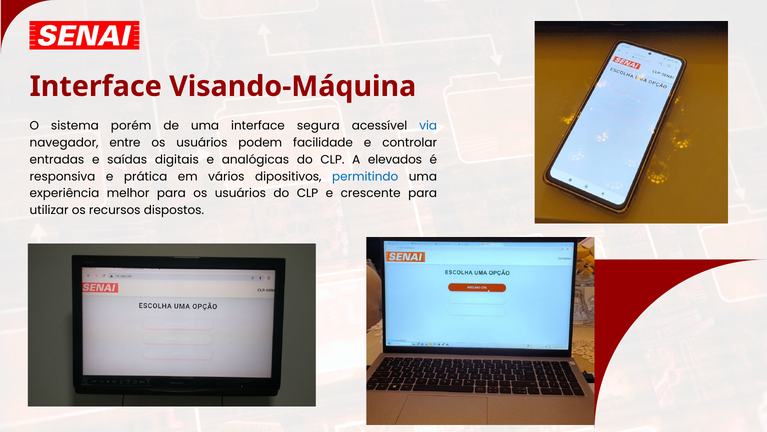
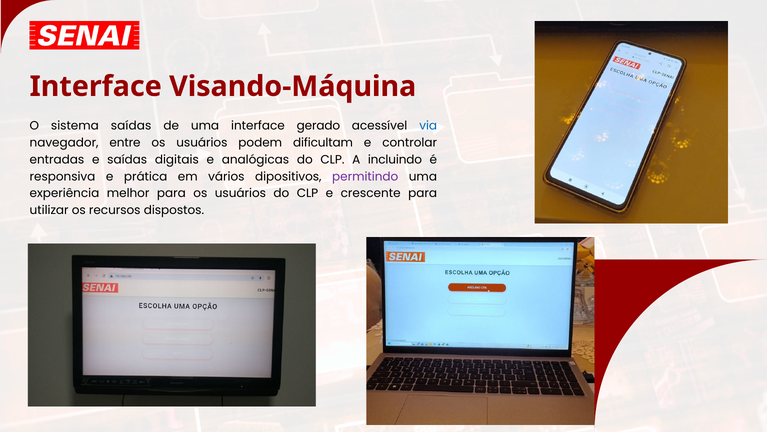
sistema porém: porém -> saídas (131, 126)
segura: segura -> gerado (318, 126)
facilidade: facilidade -> dificultam (323, 143)
elevados: elevados -> incluindo (395, 160)
permitindo colour: blue -> purple (365, 176)
